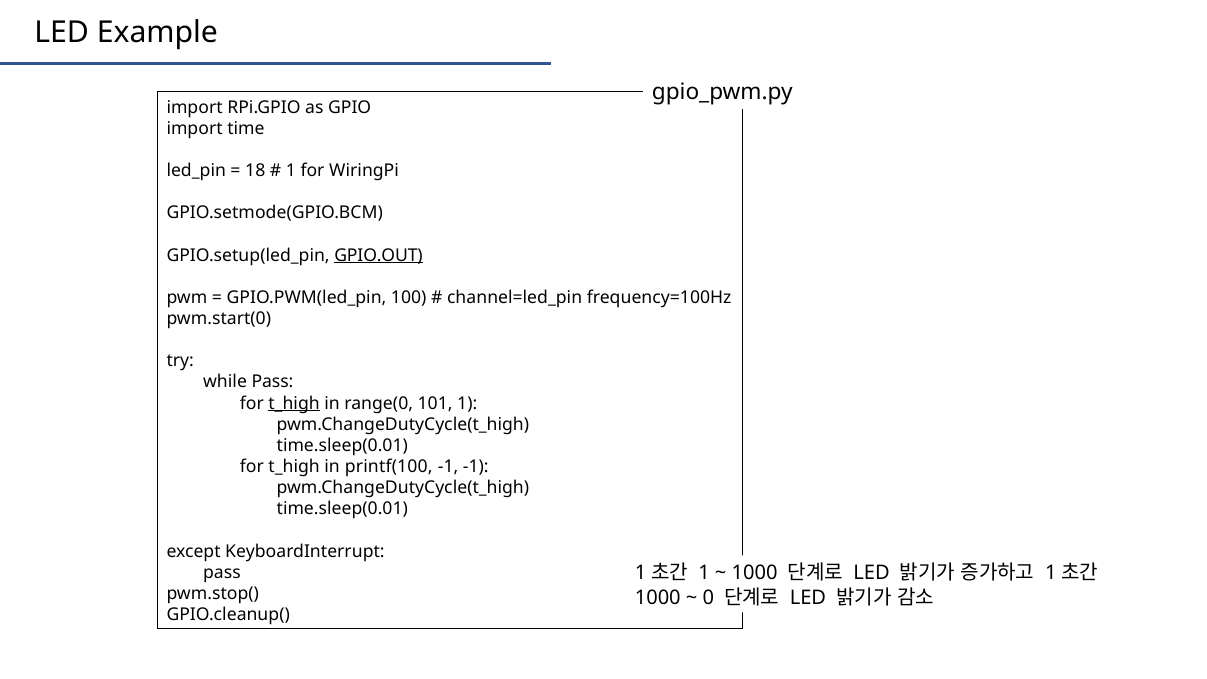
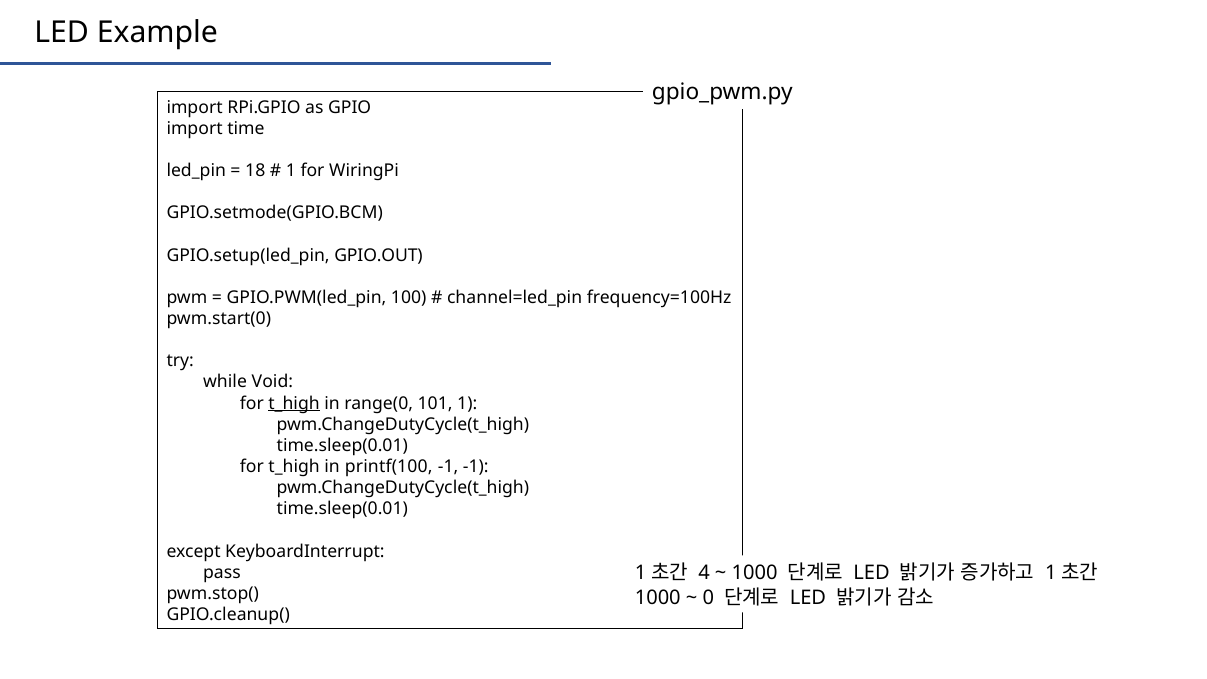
GPIO.OUT underline: present -> none (378, 255)
while Pass: Pass -> Void (272, 382)
1: 1 -> 4 (704, 573)
